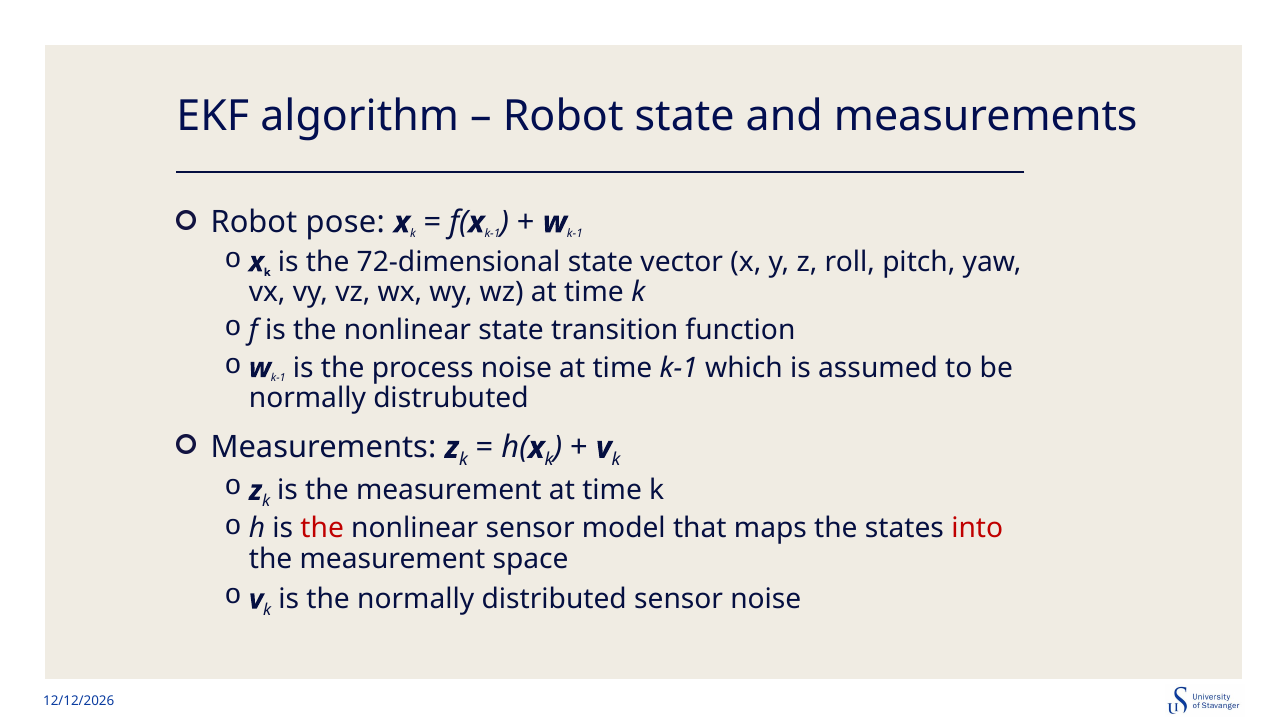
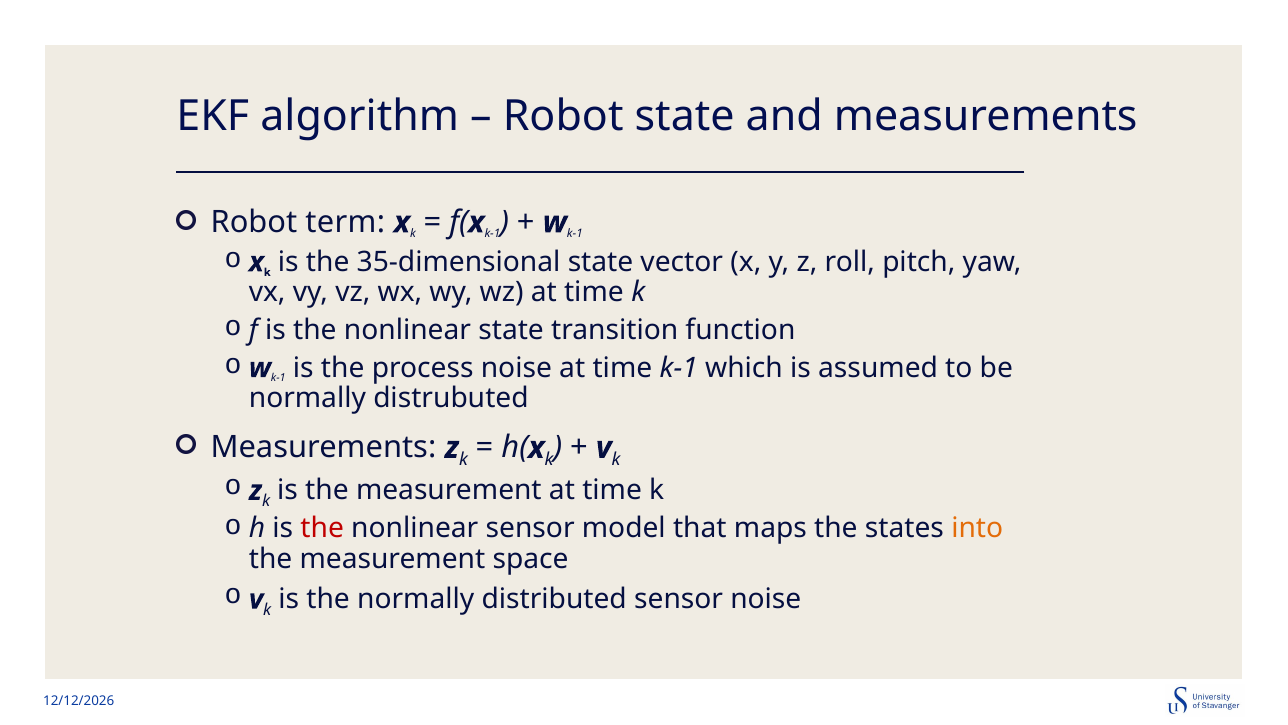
pose: pose -> term (345, 222)
72-dimensional: 72-dimensional -> 35-dimensional (459, 262)
into colour: red -> orange (977, 528)
